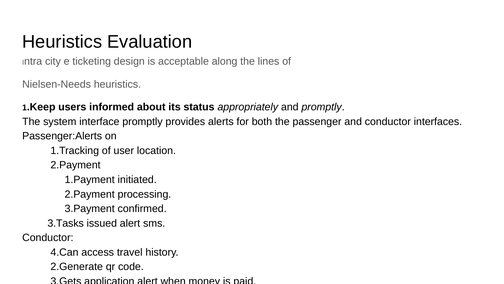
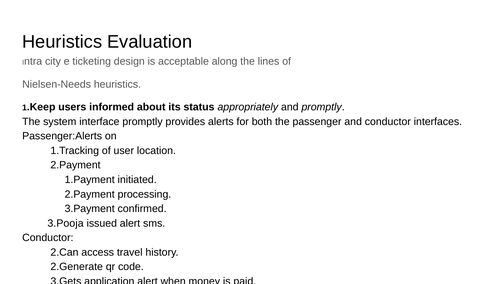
3.Tasks: 3.Tasks -> 3.Pooja (66, 223)
4.Can: 4.Can -> 2.Can (64, 252)
